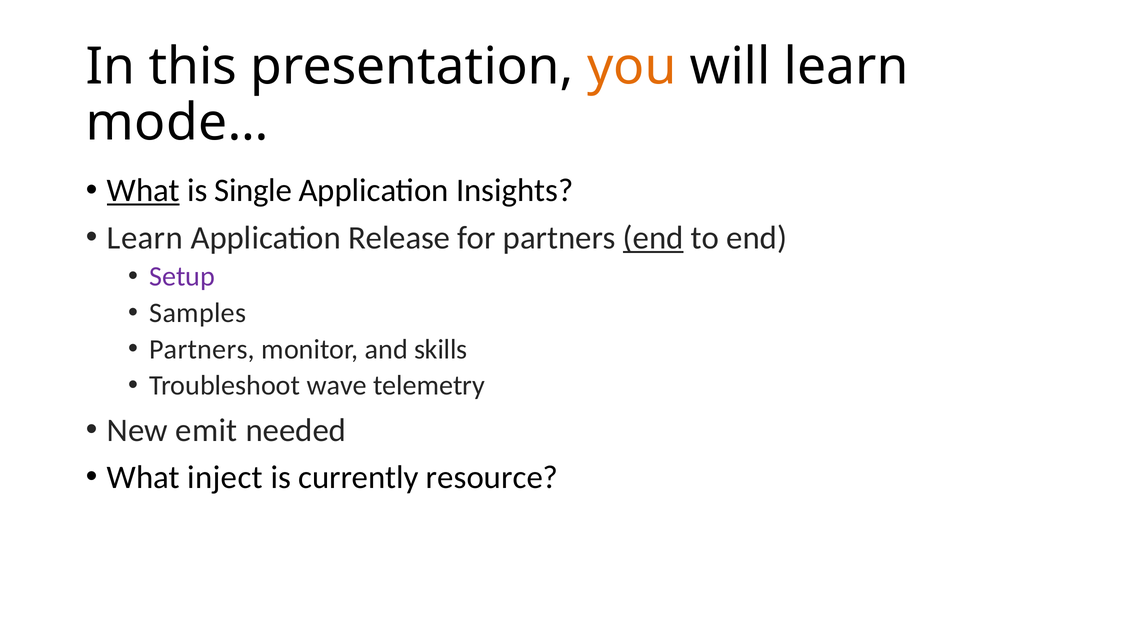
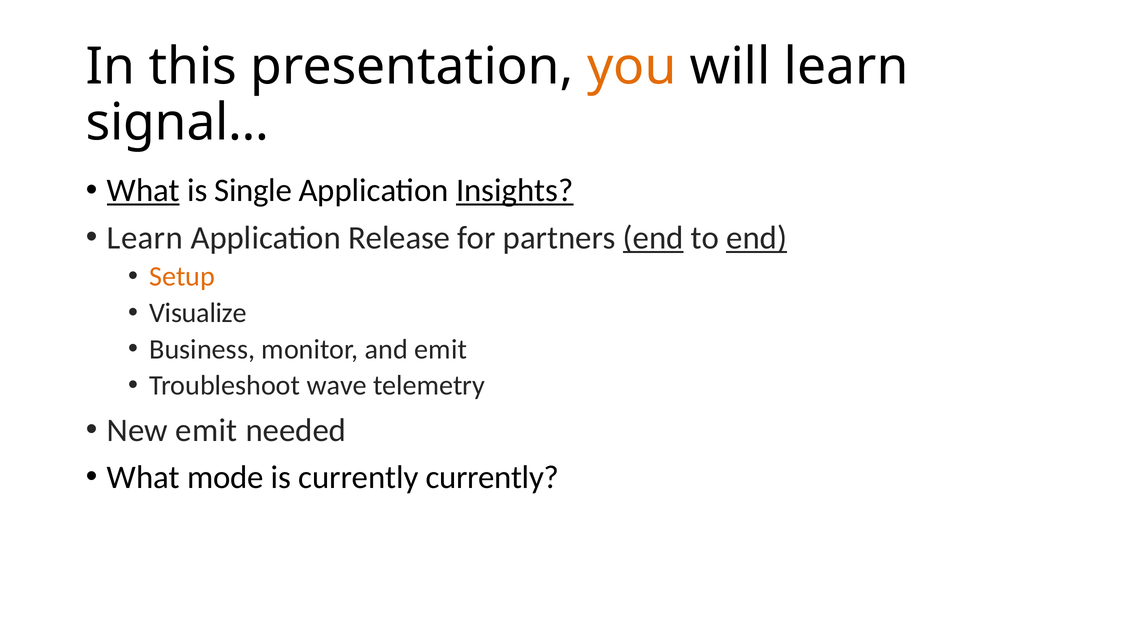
mode…: mode… -> signal… (178, 122)
Insights underline: none -> present (515, 190)
end underline: none -> present (757, 238)
Setup colour: purple -> orange (182, 276)
Samples: Samples -> Visualize (198, 313)
Partners: Partners -> Business (202, 349)
and skills: skills -> emit (441, 349)
inject: inject -> mode (225, 477)
currently resource: resource -> currently (492, 477)
